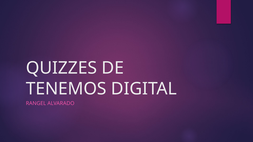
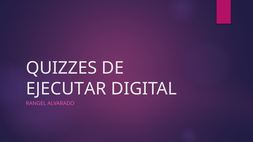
TENEMOS: TENEMOS -> EJECUTAR (66, 89)
